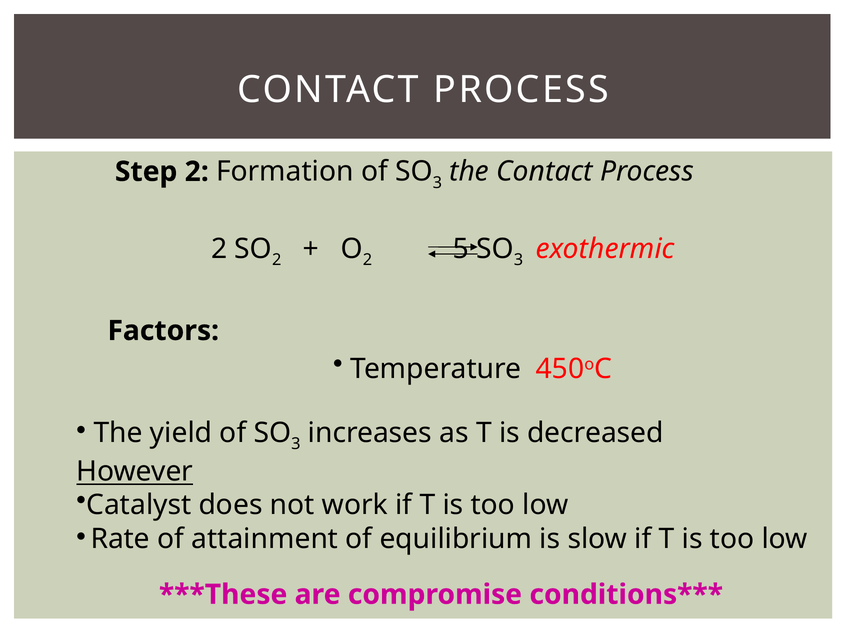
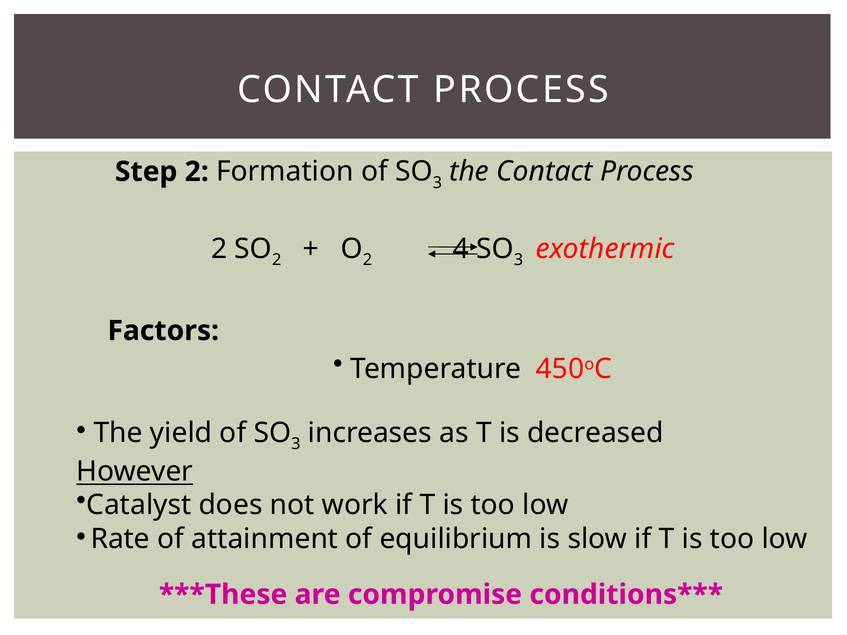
5: 5 -> 4 (461, 249)
